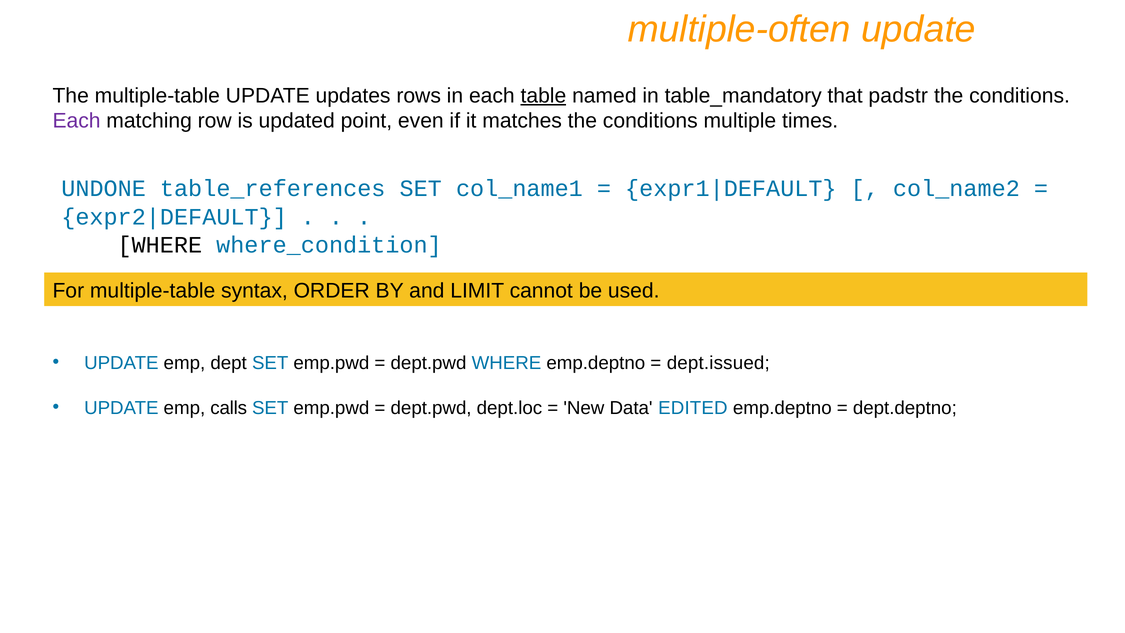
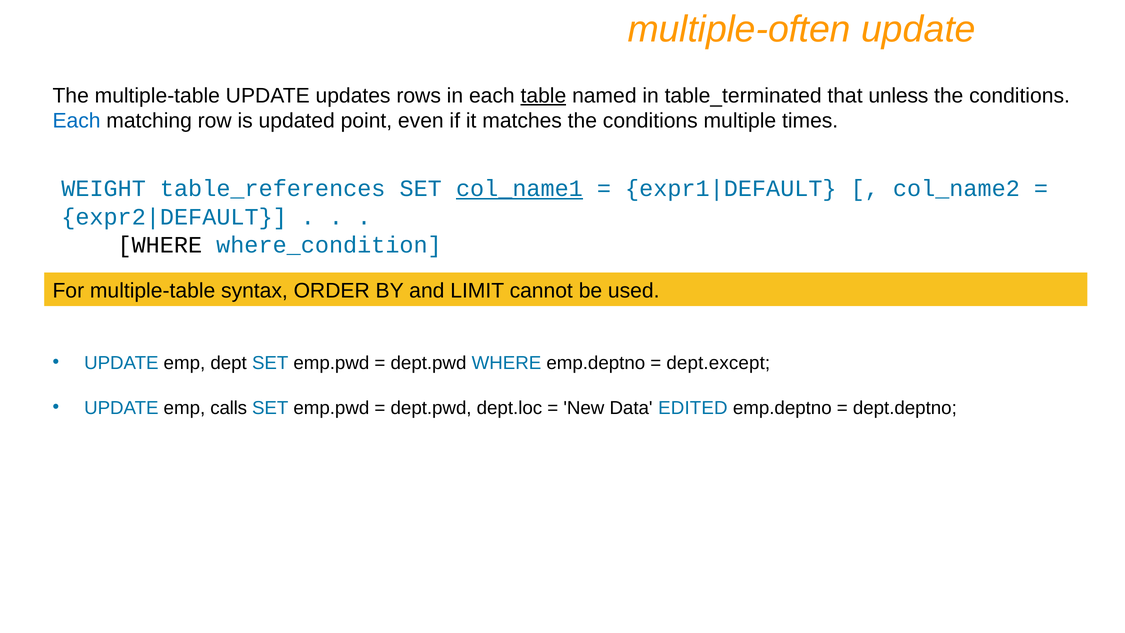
table_mandatory: table_mandatory -> table_terminated (743, 96)
padstr: padstr -> unless (898, 96)
Each colour: purple -> blue (77, 121)
UNDONE: UNDONE -> WEIGHT (104, 189)
col_name1 underline: none -> present (519, 189)
dept.issued: dept.issued -> dept.except (718, 363)
